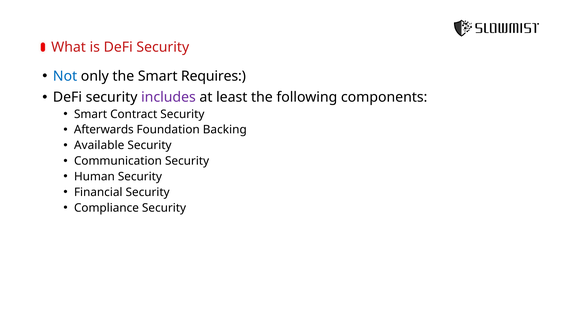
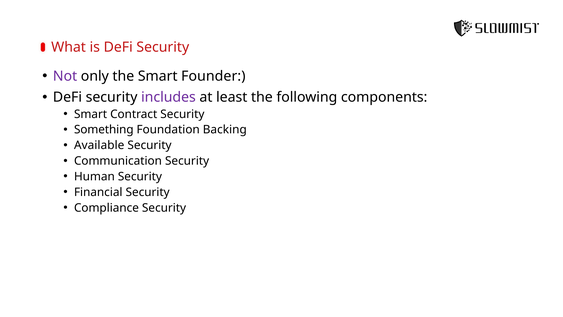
Not colour: blue -> purple (65, 76)
Requires: Requires -> Founder (213, 76)
Afterwards: Afterwards -> Something (104, 130)
